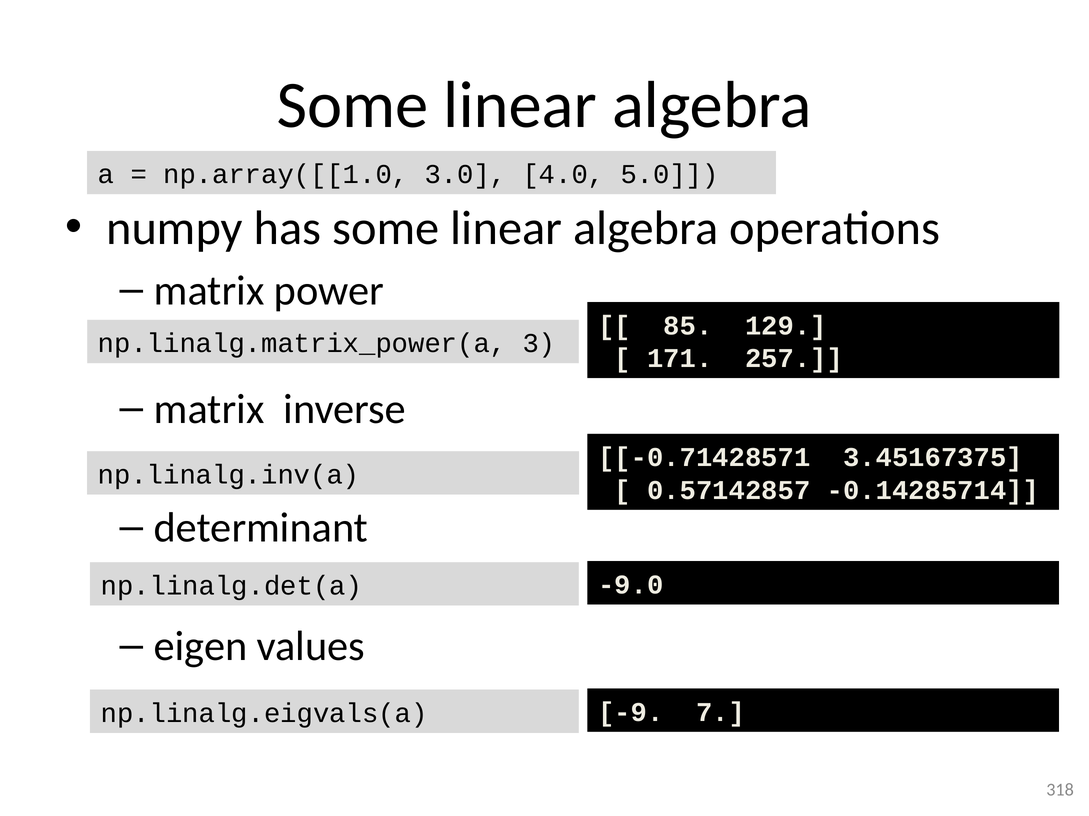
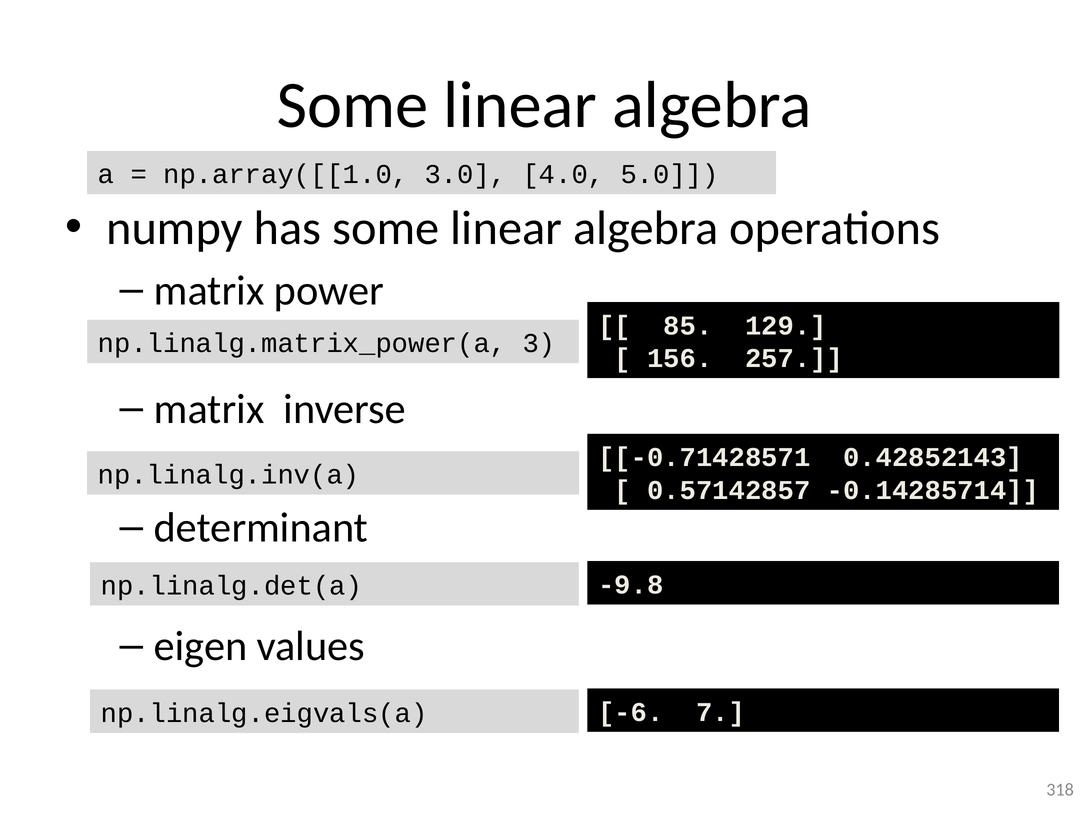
171: 171 -> 156 (680, 359)
3.45167375: 3.45167375 -> 0.42852143 (933, 458)
-9.0: -9.0 -> -9.8 (631, 585)
-9: -9 -> -6 (631, 713)
